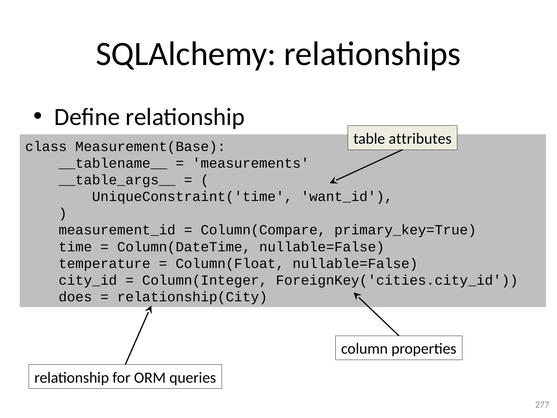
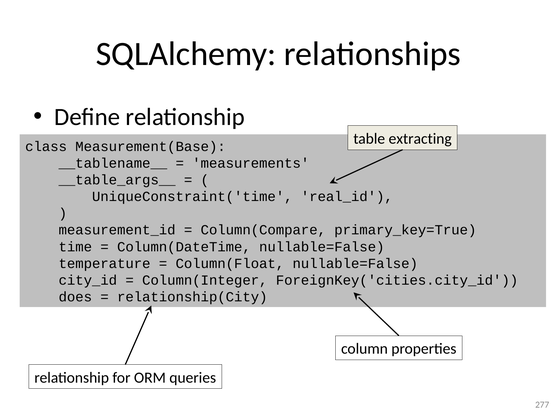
attributes: attributes -> extracting (420, 139)
want_id: want_id -> real_id (347, 196)
